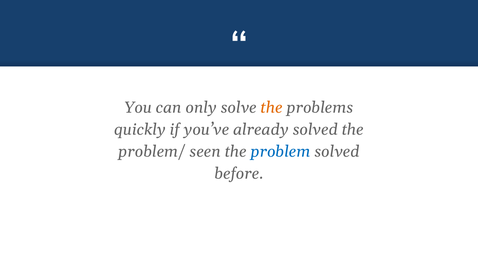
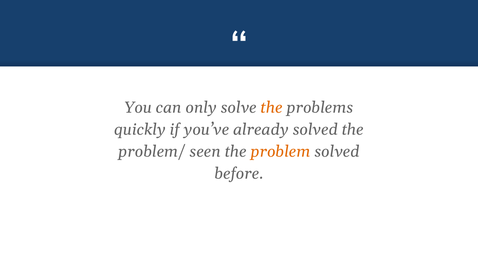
problem colour: blue -> orange (280, 151)
